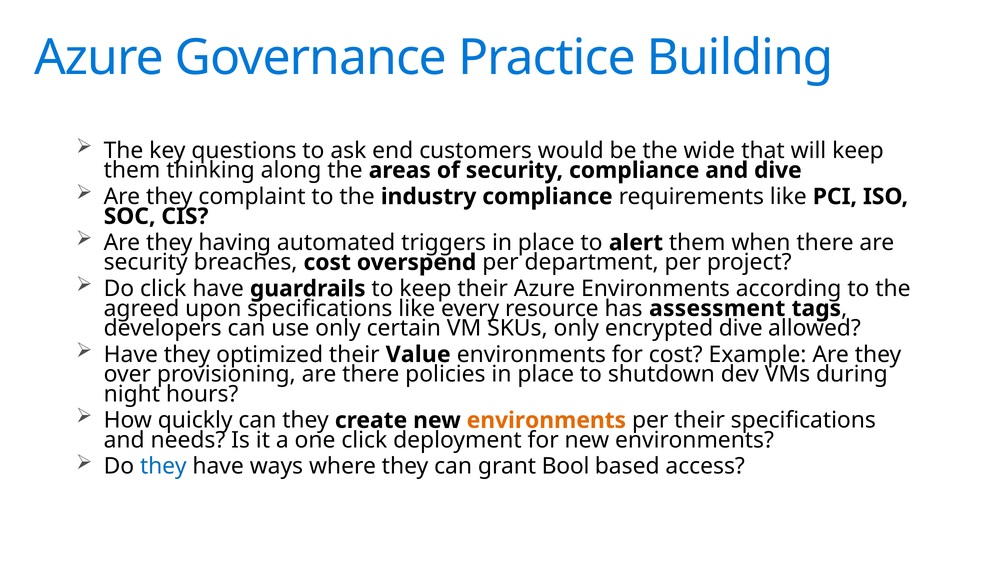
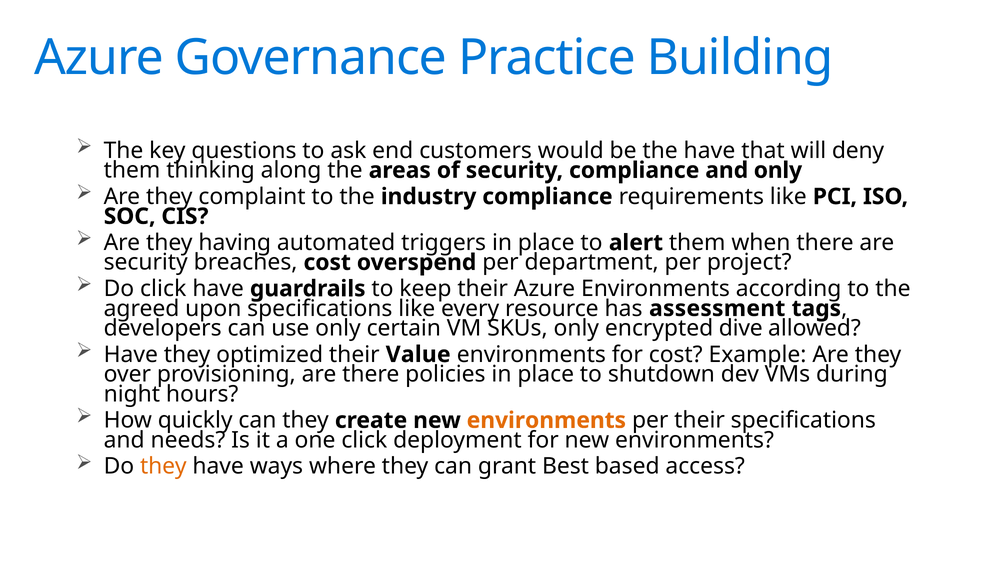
the wide: wide -> have (709, 151)
will keep: keep -> deny (858, 151)
and dive: dive -> only (778, 170)
they colour: blue -> orange (163, 466)
Bool: Bool -> Best (566, 466)
